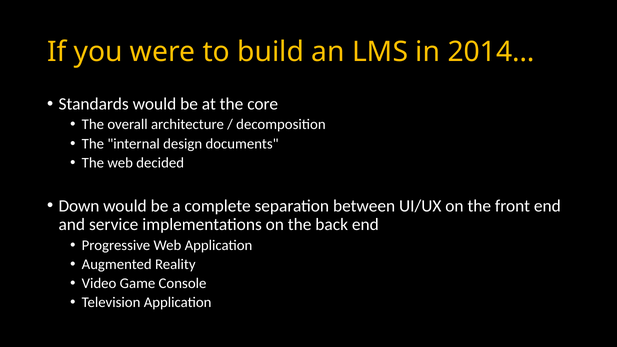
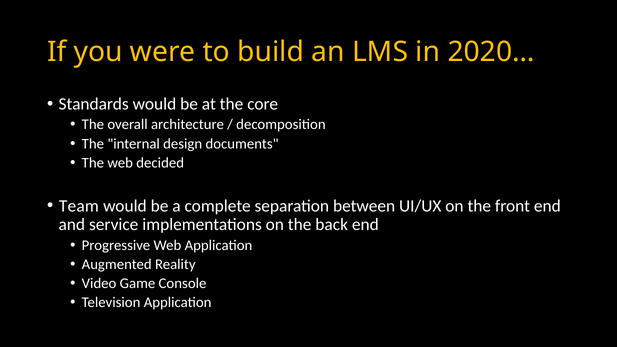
2014…: 2014… -> 2020… (491, 52)
Down: Down -> Team (79, 206)
